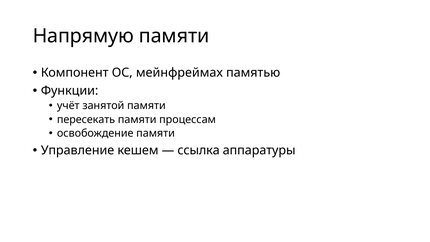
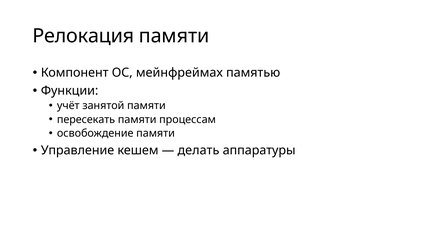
Напрямую: Напрямую -> Релокация (83, 36)
ссылка: ссылка -> делать (198, 150)
